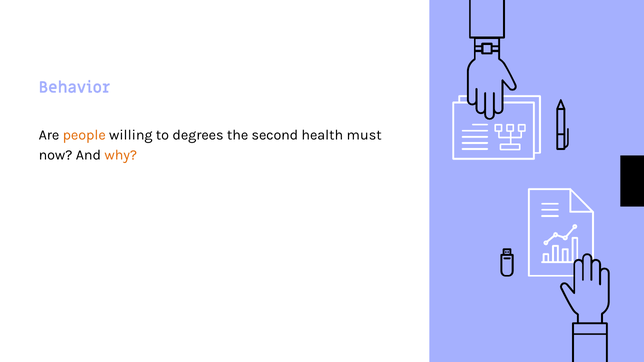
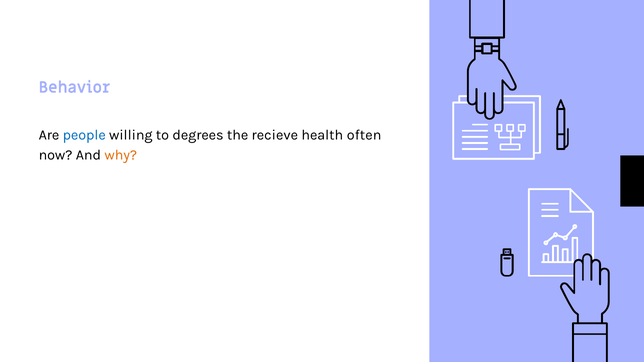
people colour: orange -> blue (84, 135)
second: second -> recieve (275, 135)
must: must -> often (364, 135)
